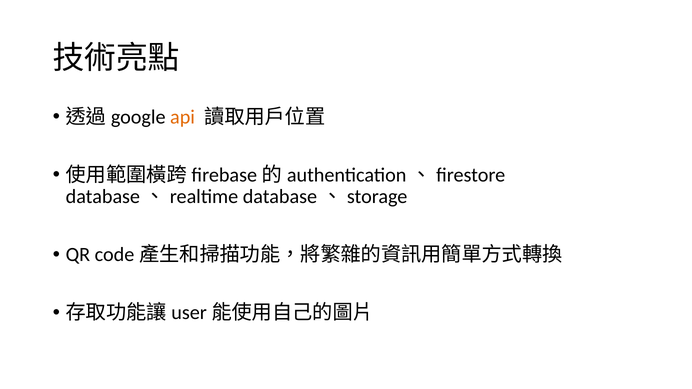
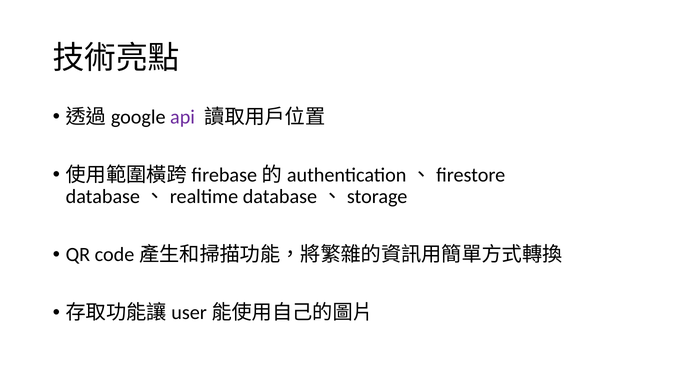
api colour: orange -> purple (183, 117)
